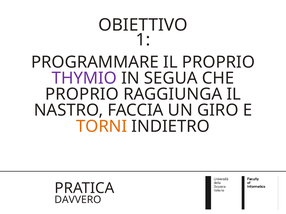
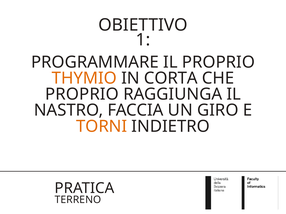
THYMIO colour: purple -> orange (84, 78)
SEGUA: SEGUA -> CORTA (171, 78)
DAVVERO: DAVVERO -> TERRENO (78, 200)
